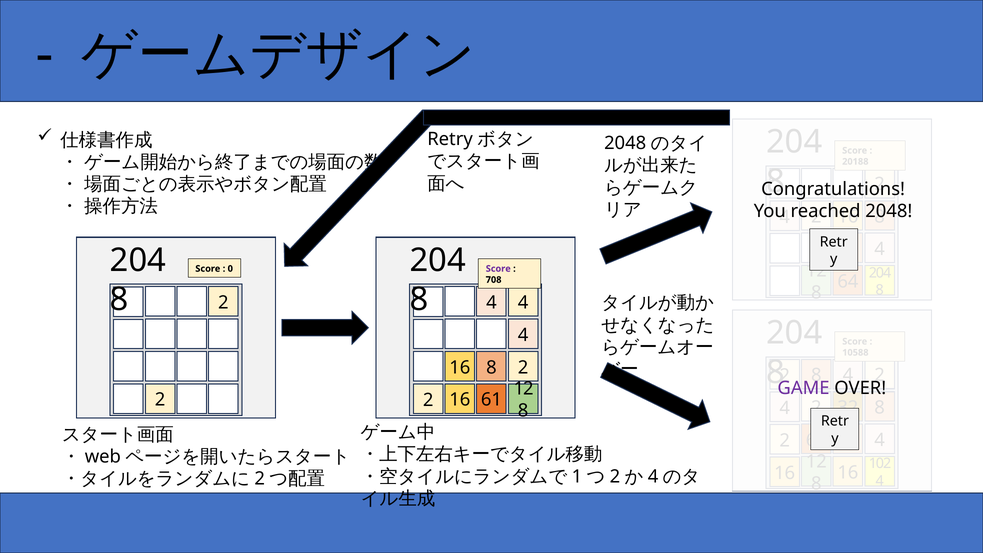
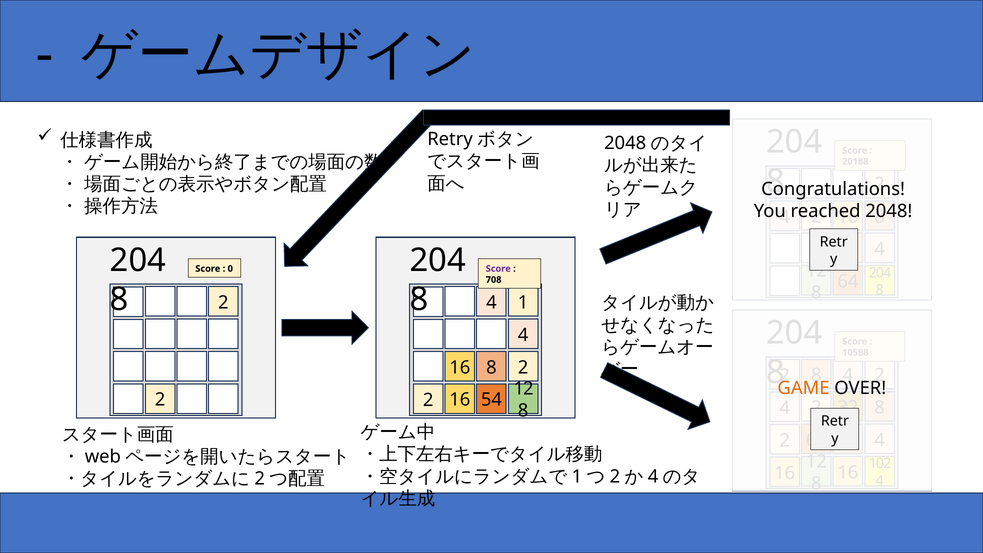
4: 4 -> 1 (523, 303)
GAME colour: purple -> orange (804, 388)
61: 61 -> 54 (491, 400)
